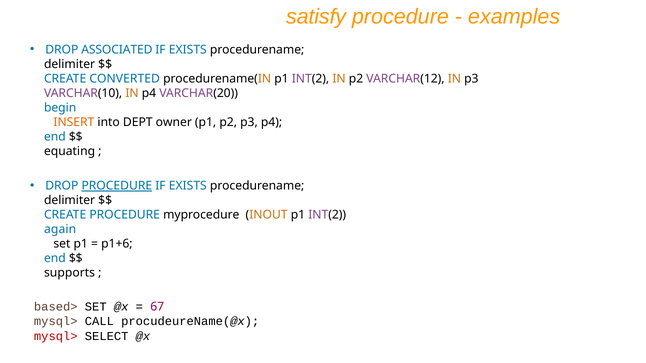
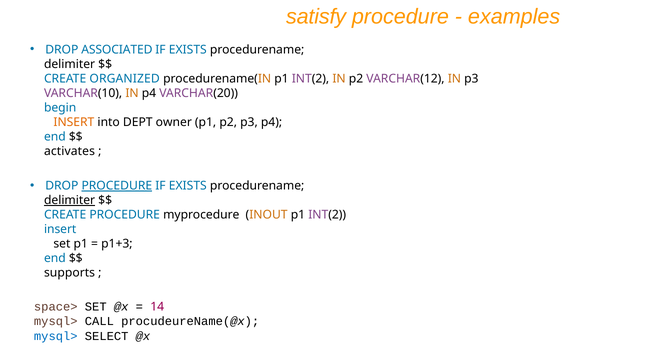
CONVERTED: CONVERTED -> ORGANIZED (125, 79)
equating: equating -> activates (69, 151)
delimiter underline: none -> present (70, 200)
again: again -> insert (60, 230)
p1+6: p1+6 -> p1+3 (117, 244)
based>: based> -> space> (56, 307)
67: 67 -> 14 (157, 307)
mysql> colour: red -> blue (56, 336)
